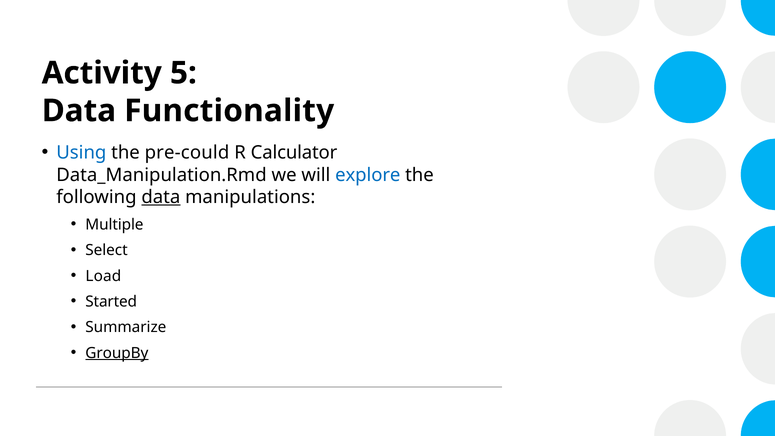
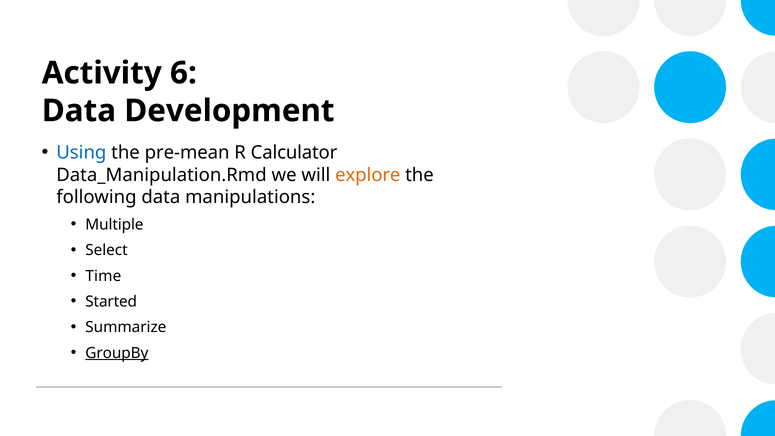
5: 5 -> 6 (183, 73)
Functionality: Functionality -> Development (229, 111)
pre-could: pre-could -> pre-mean (187, 153)
explore colour: blue -> orange (368, 175)
data underline: present -> none (161, 197)
Load: Load -> Time (103, 276)
